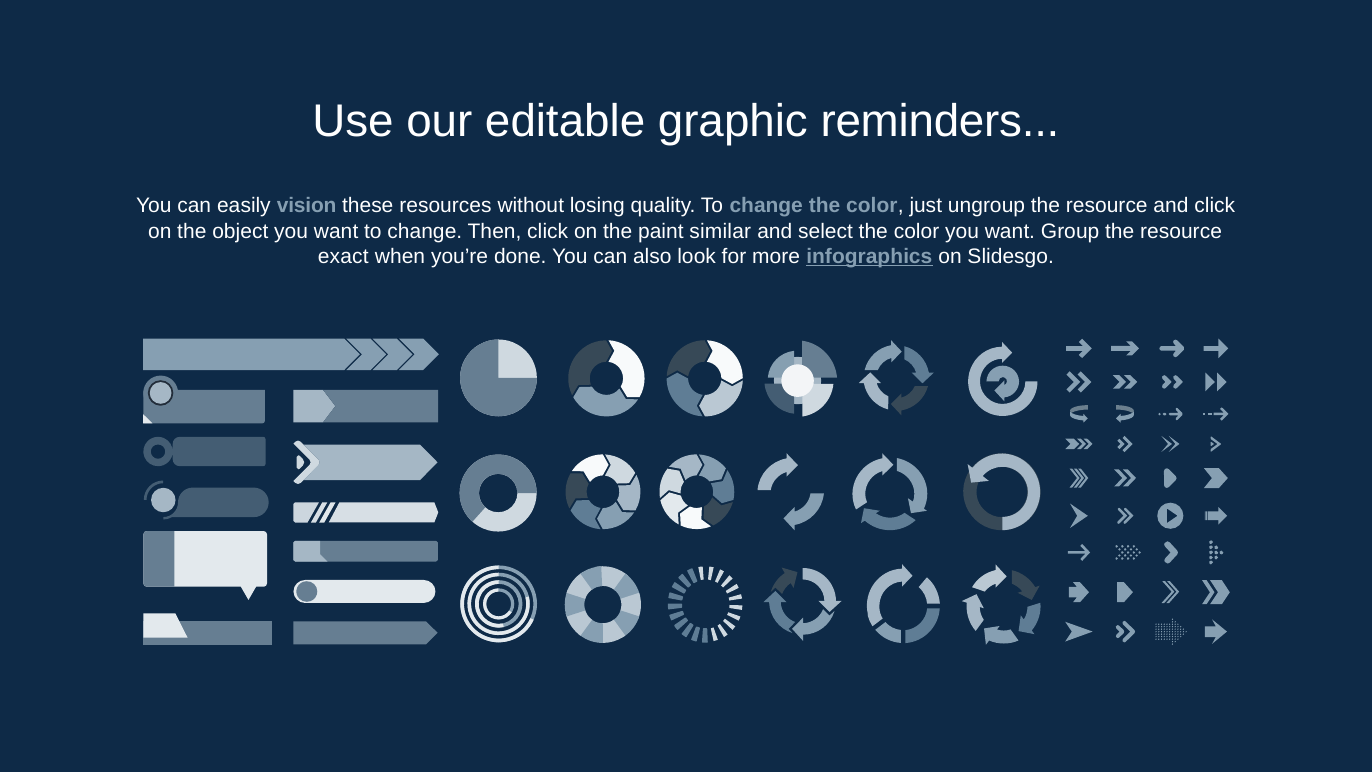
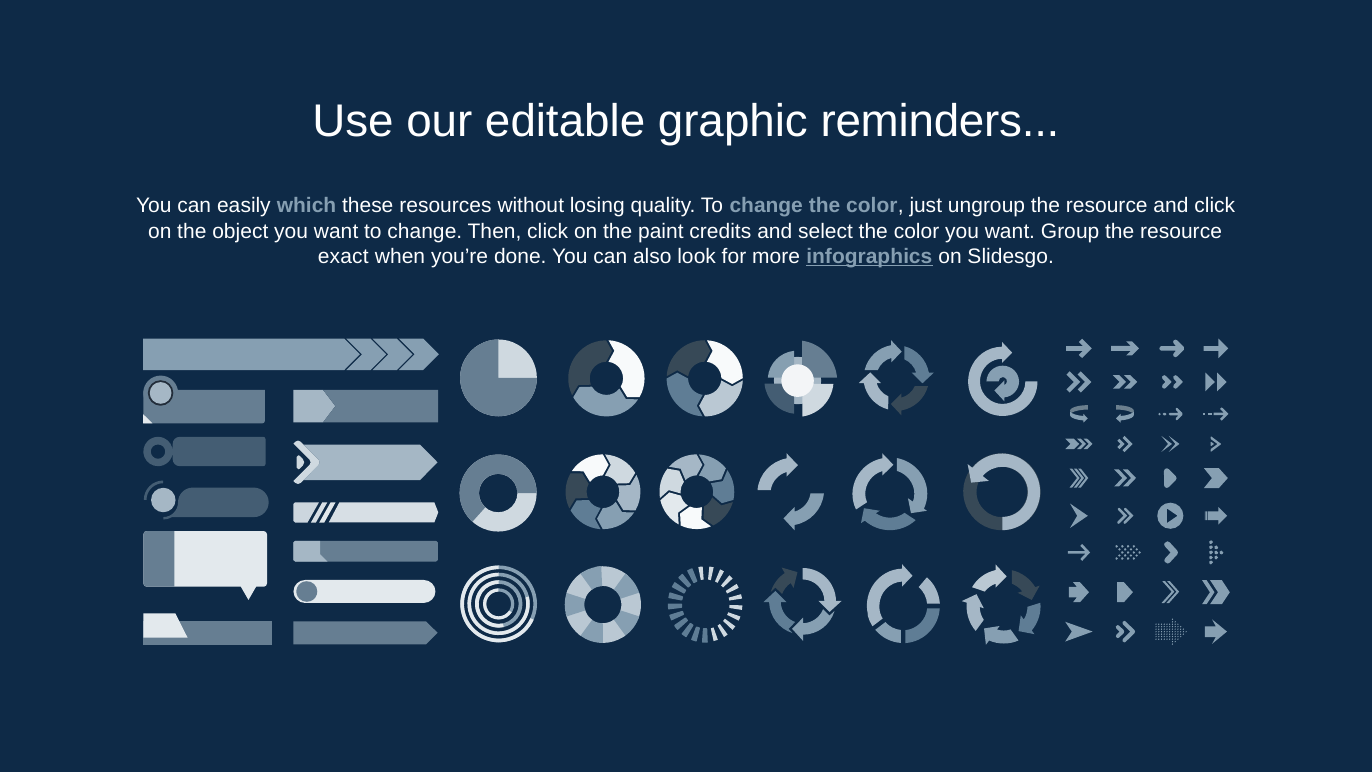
vision: vision -> which (307, 206)
similar: similar -> credits (720, 231)
